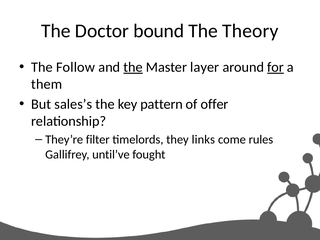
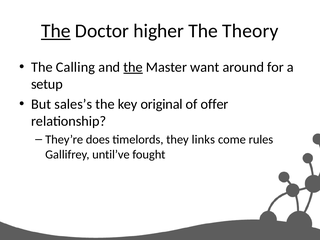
The underline: none -> present (56, 31)
bound: bound -> higher (159, 31)
Follow: Follow -> Calling (75, 67)
layer: layer -> want (205, 67)
for underline: present -> none (276, 67)
them: them -> setup (47, 84)
pattern: pattern -> original (162, 104)
filter: filter -> does (98, 140)
